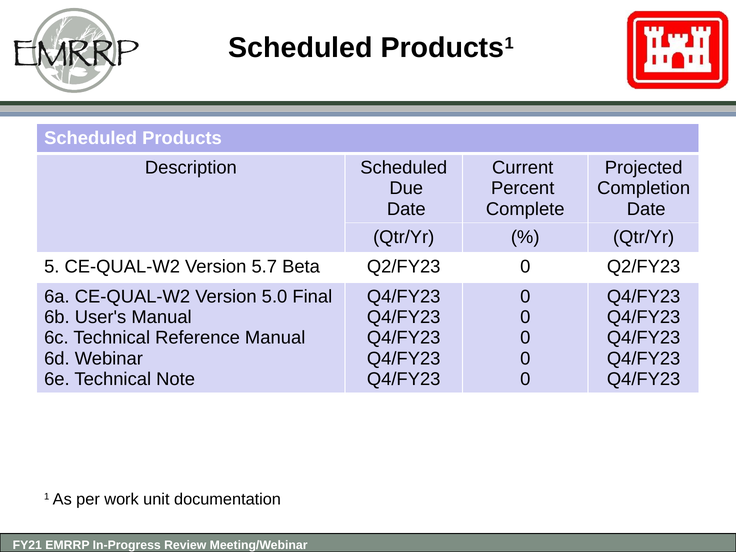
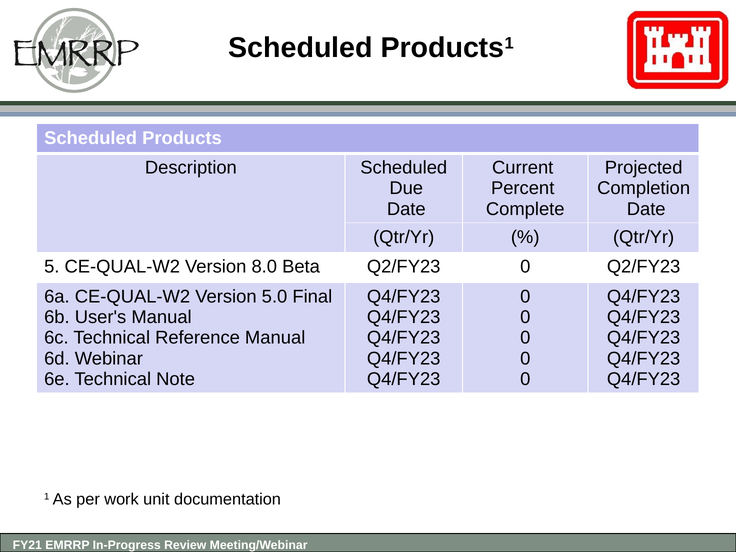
5.7: 5.7 -> 8.0 (264, 267)
